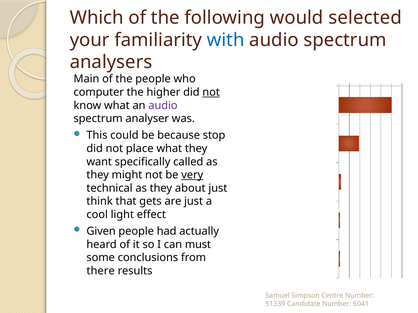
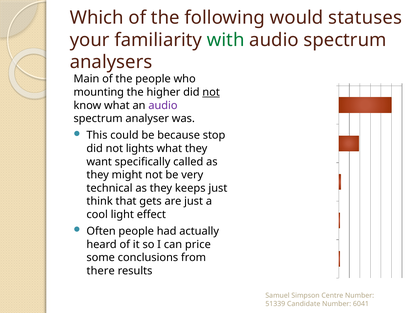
selected: selected -> statuses (365, 18)
with colour: blue -> green (226, 40)
computer: computer -> mounting (99, 92)
place: place -> lights (140, 149)
very underline: present -> none (192, 175)
about: about -> keeps (190, 188)
Given: Given -> Often (101, 232)
must: must -> price (198, 245)
